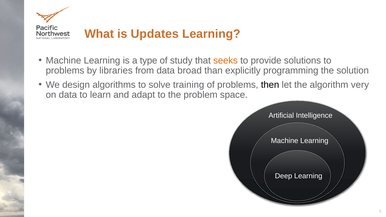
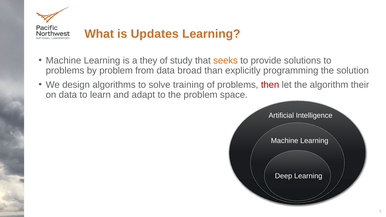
type: type -> they (149, 60)
by libraries: libraries -> problem (116, 71)
then colour: black -> red (270, 85)
very: very -> their (360, 85)
